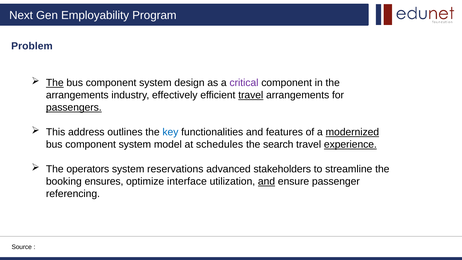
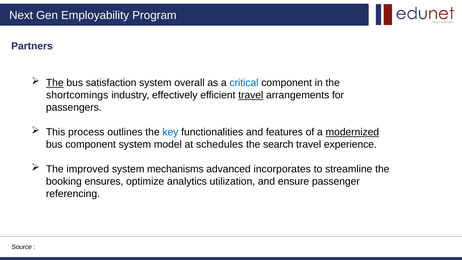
Problem: Problem -> Partners (32, 46)
component: component -> satisfaction (111, 83)
design: design -> overall (189, 83)
critical colour: purple -> blue (244, 83)
arrangements: arrangements -> shortcomings (77, 95)
passengers underline: present -> none (74, 107)
address: address -> process (86, 132)
experience underline: present -> none (350, 144)
operators: operators -> improved (88, 169)
reservations: reservations -> mechanisms (175, 169)
stakeholders: stakeholders -> incorporates (282, 169)
interface: interface -> analytics (187, 181)
and underline: present -> none (267, 181)
